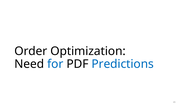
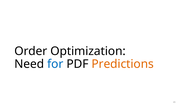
Predictions colour: blue -> orange (123, 64)
